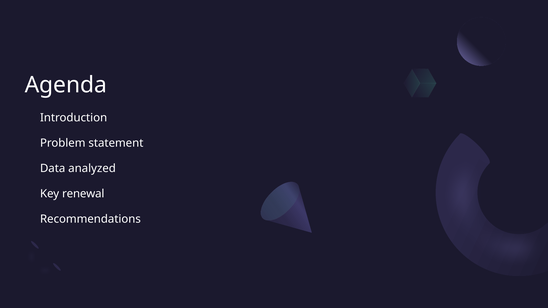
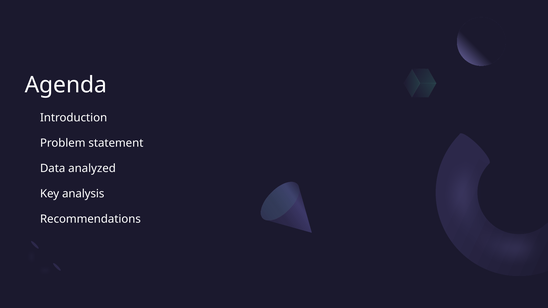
renewal: renewal -> analysis (83, 194)
